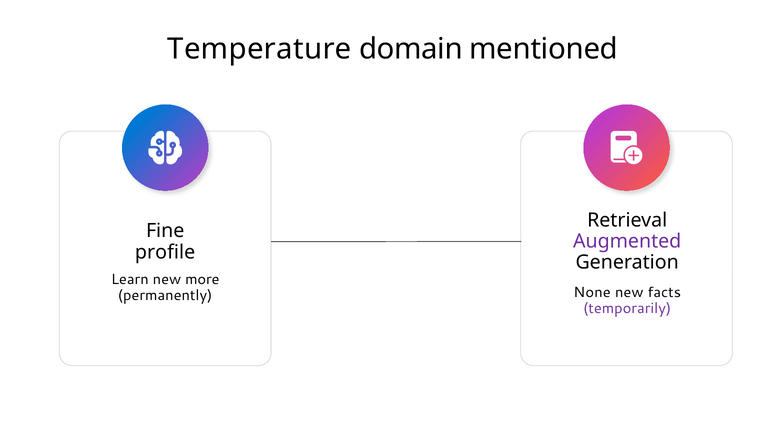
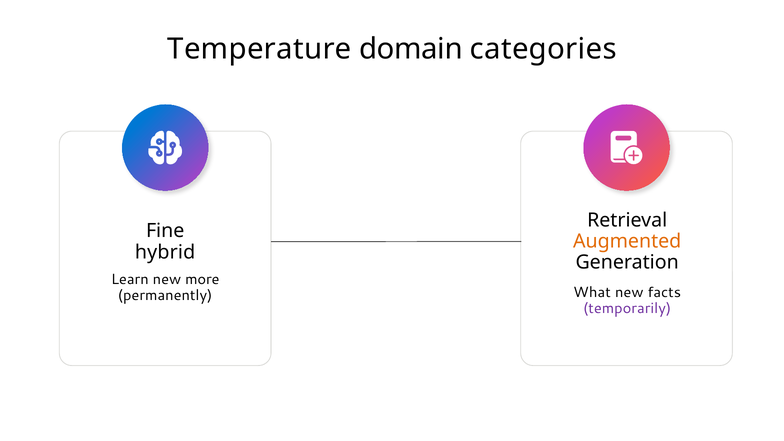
mentioned: mentioned -> categories (543, 49)
Augmented colour: purple -> orange (627, 241)
profile: profile -> hybrid (165, 252)
None: None -> What (592, 292)
